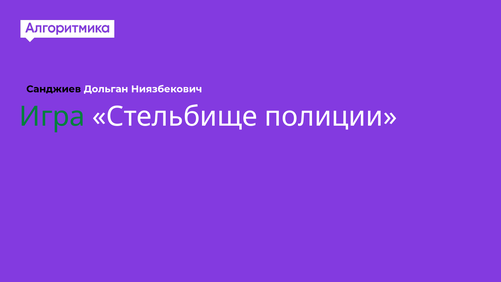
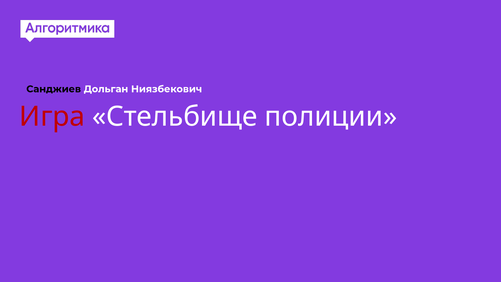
Игра colour: green -> red (52, 117)
